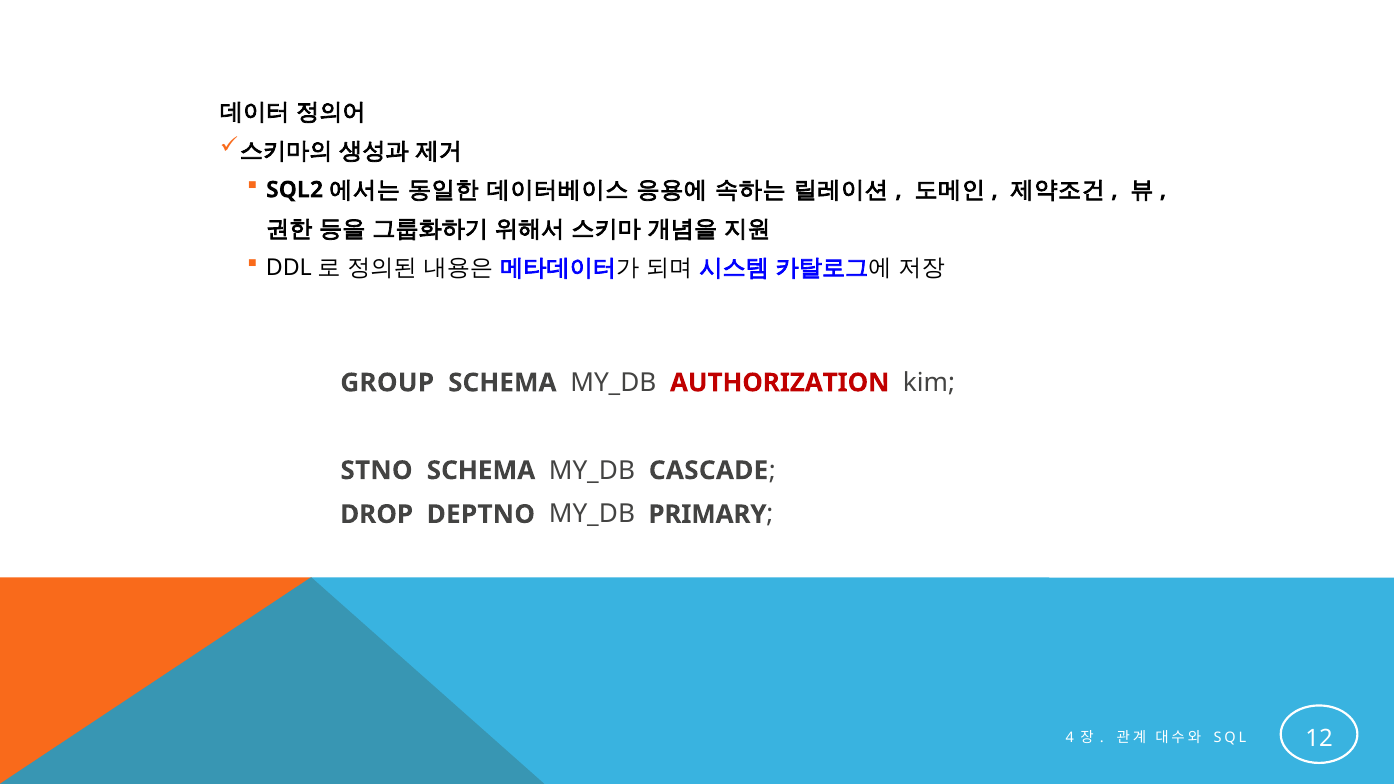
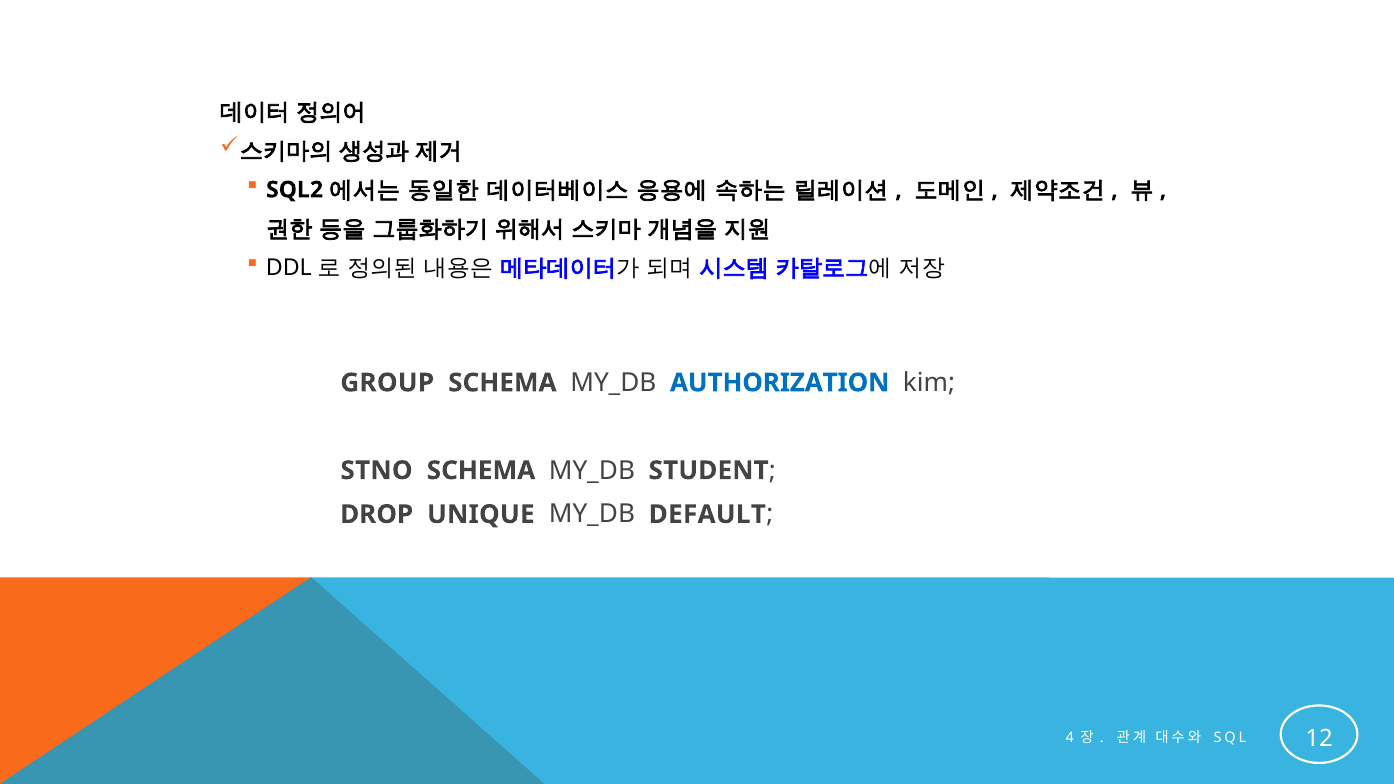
AUTHORIZATION colour: red -> blue (780, 383)
CASCADE: CASCADE -> STUDENT (709, 471)
DEPTNO: DEPTNO -> UNIQUE (481, 514)
PRIMARY: PRIMARY -> DEFAULT (707, 514)
